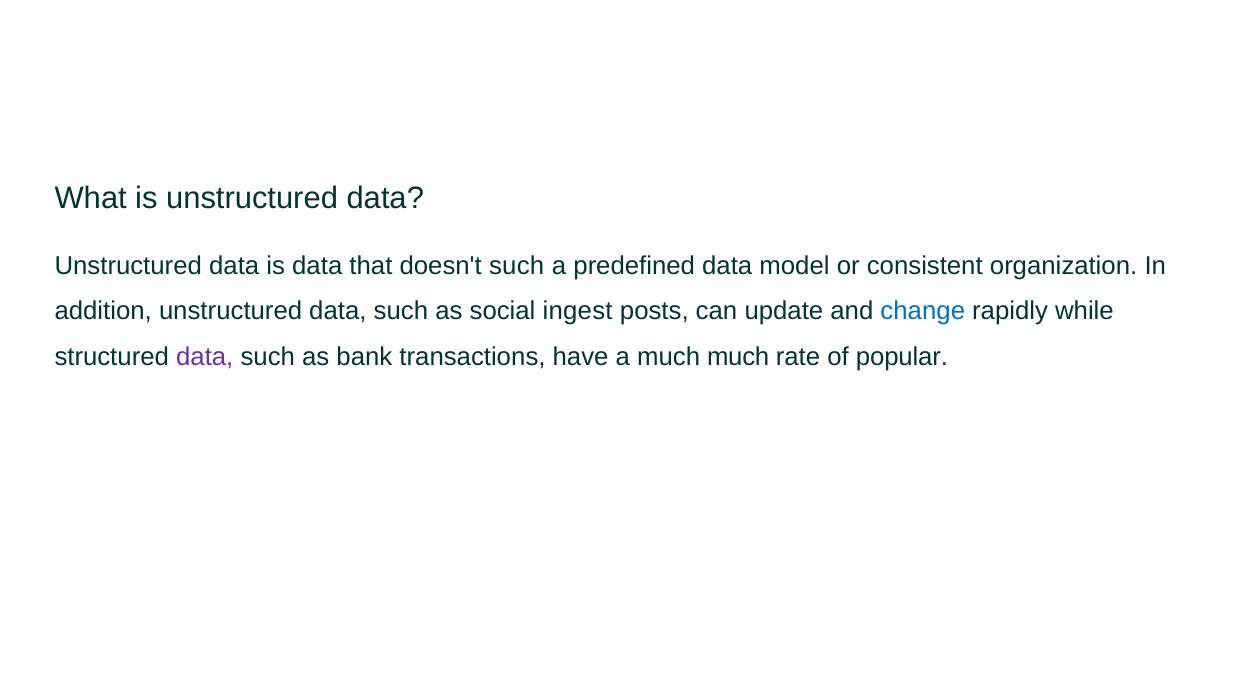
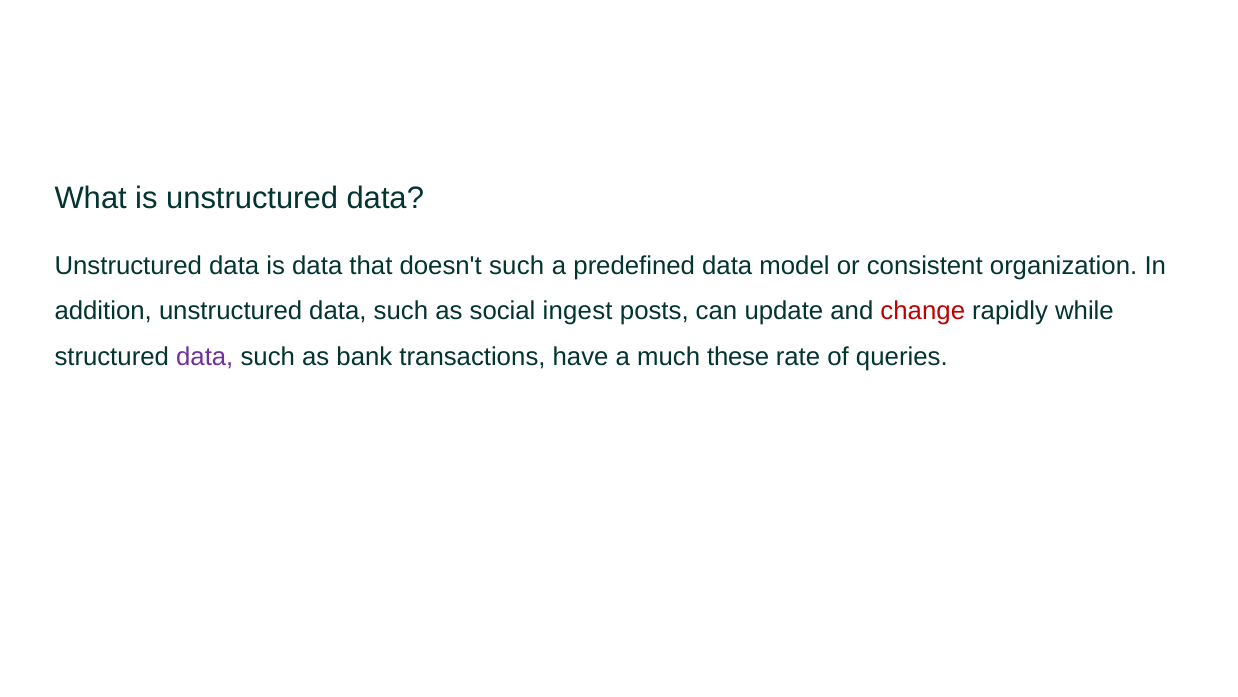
change colour: blue -> red (923, 311)
much much: much -> these (738, 357)
popular: popular -> queries (902, 357)
